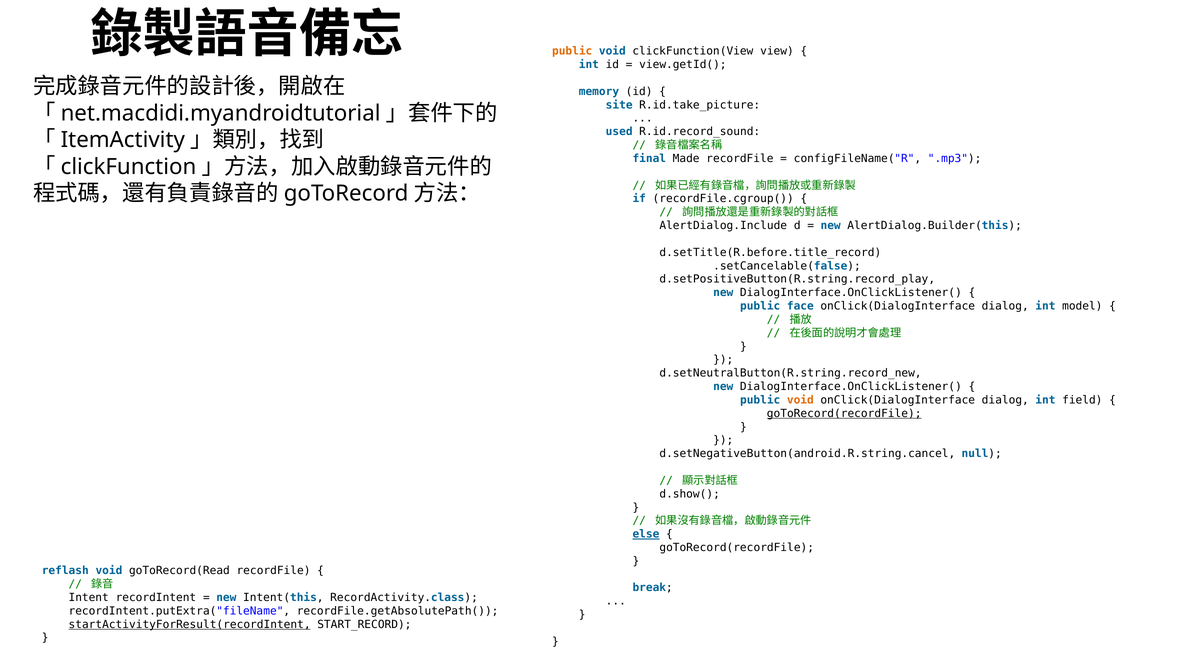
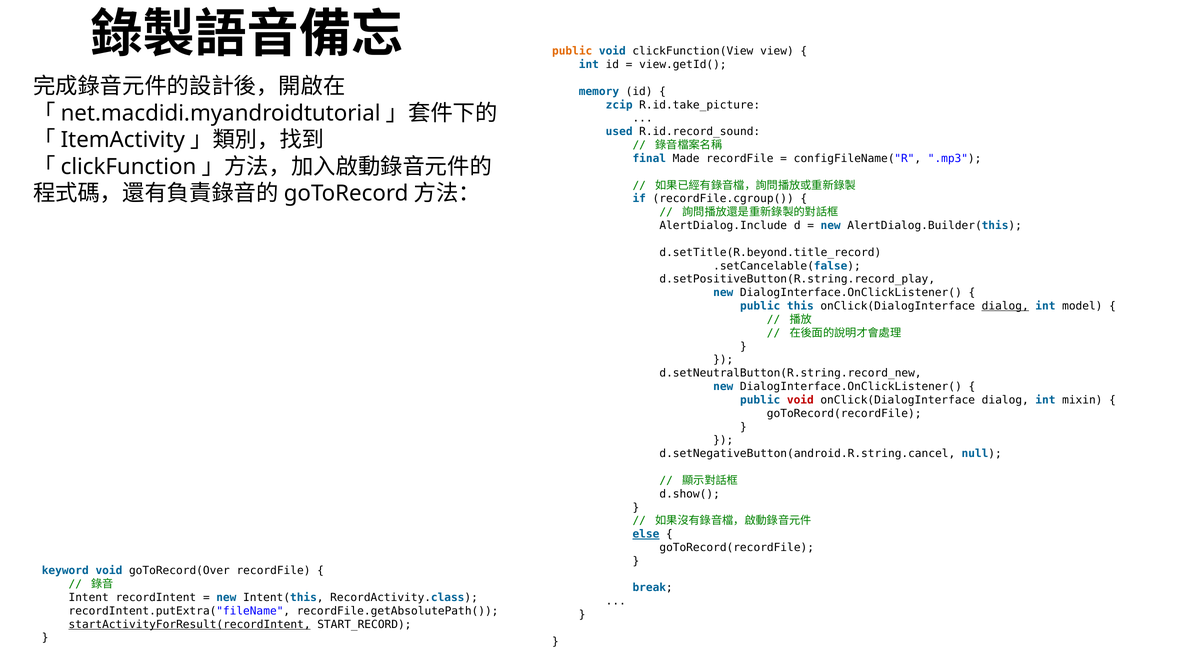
site: site -> zcip (619, 105)
d.setTitle(R.before.title_record: d.setTitle(R.before.title_record -> d.setTitle(R.beyond.title_record (770, 253)
face: face -> this (800, 306)
dialog underline: none -> present (1005, 306)
void colour: orange -> red (800, 400)
field: field -> mixin (1082, 400)
goToRecord(recordFile underline: present -> none (844, 414)
reflash: reflash -> keyword (65, 571)
goToRecord(Read: goToRecord(Read -> goToRecord(Over (179, 571)
